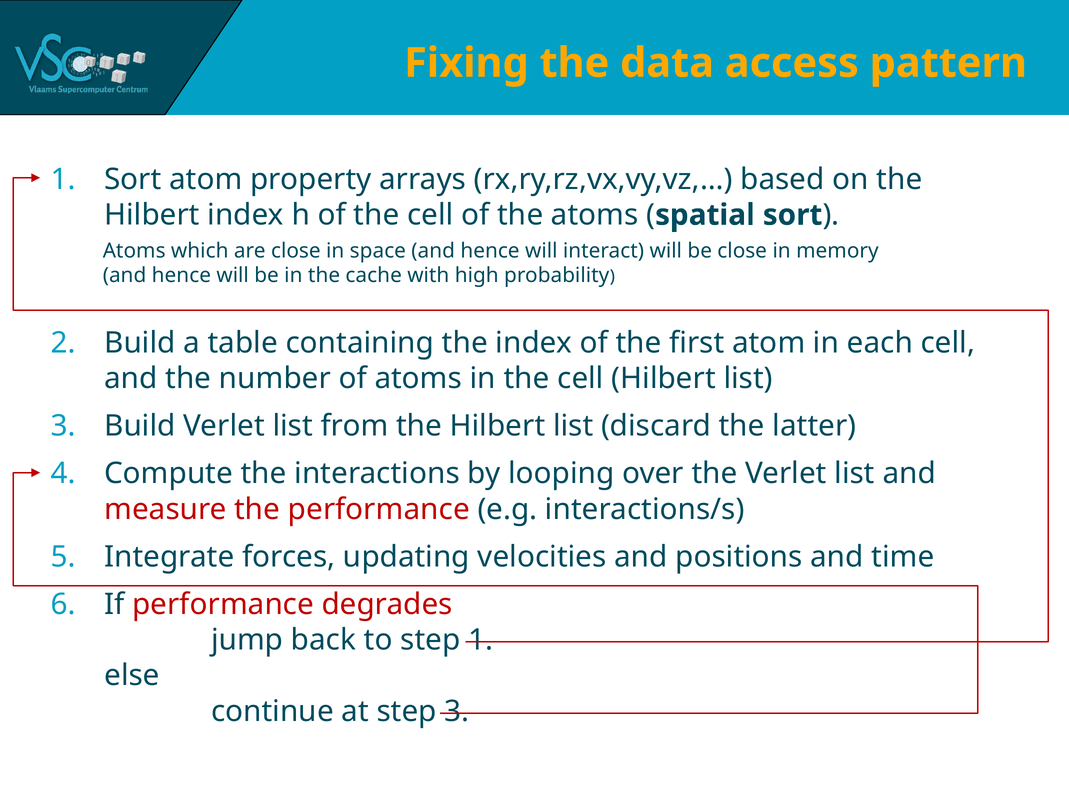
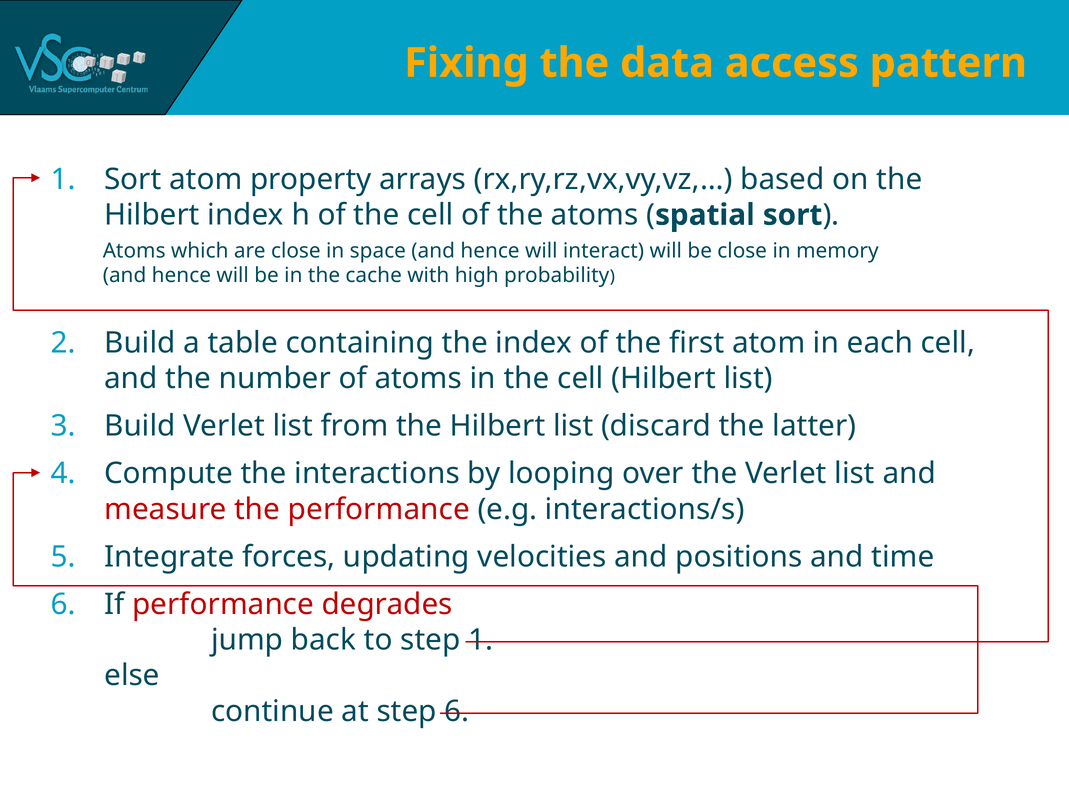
step 3: 3 -> 6 (457, 711)
